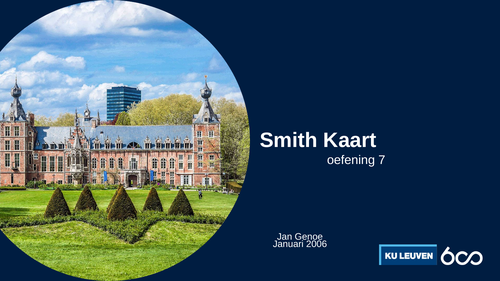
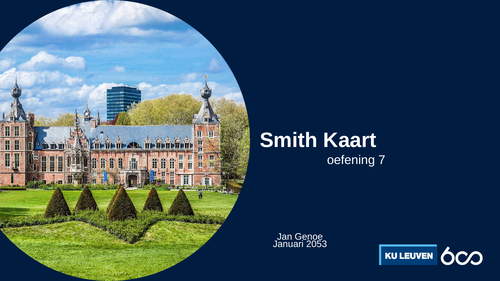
2006: 2006 -> 2053 (317, 244)
